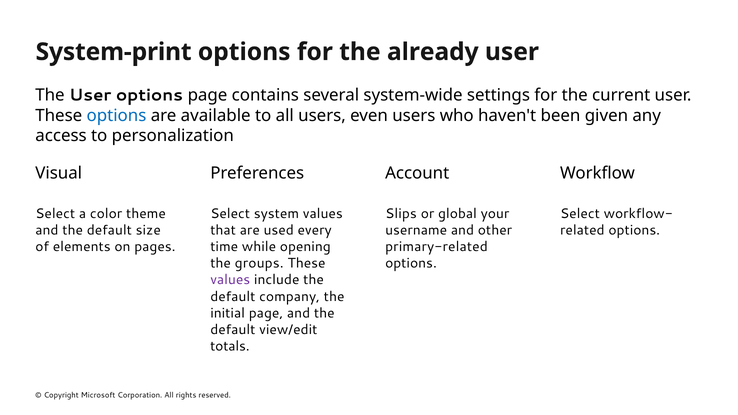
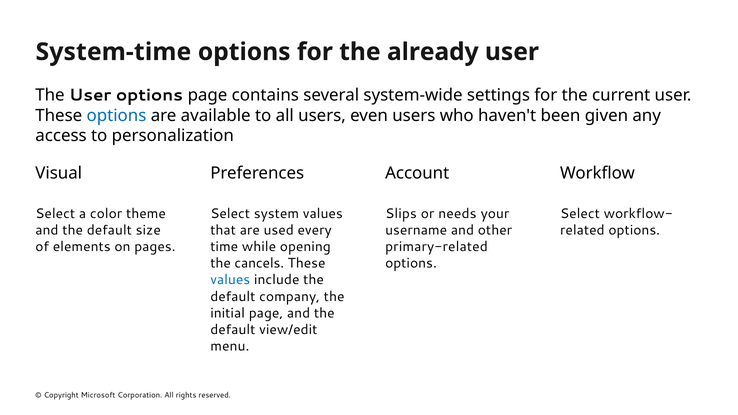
System-print: System-print -> System-time (113, 52)
global: global -> needs (457, 214)
groups: groups -> cancels (259, 263)
values colour: purple -> blue (230, 280)
totals: totals -> menu (230, 346)
